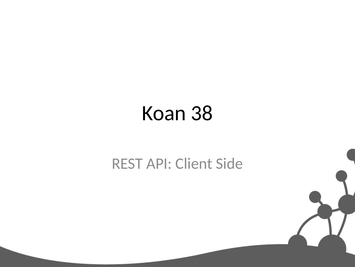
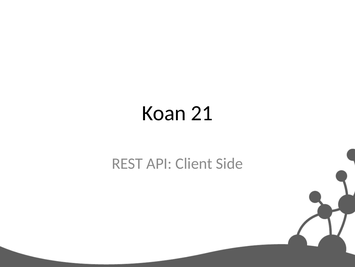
38: 38 -> 21 (202, 113)
